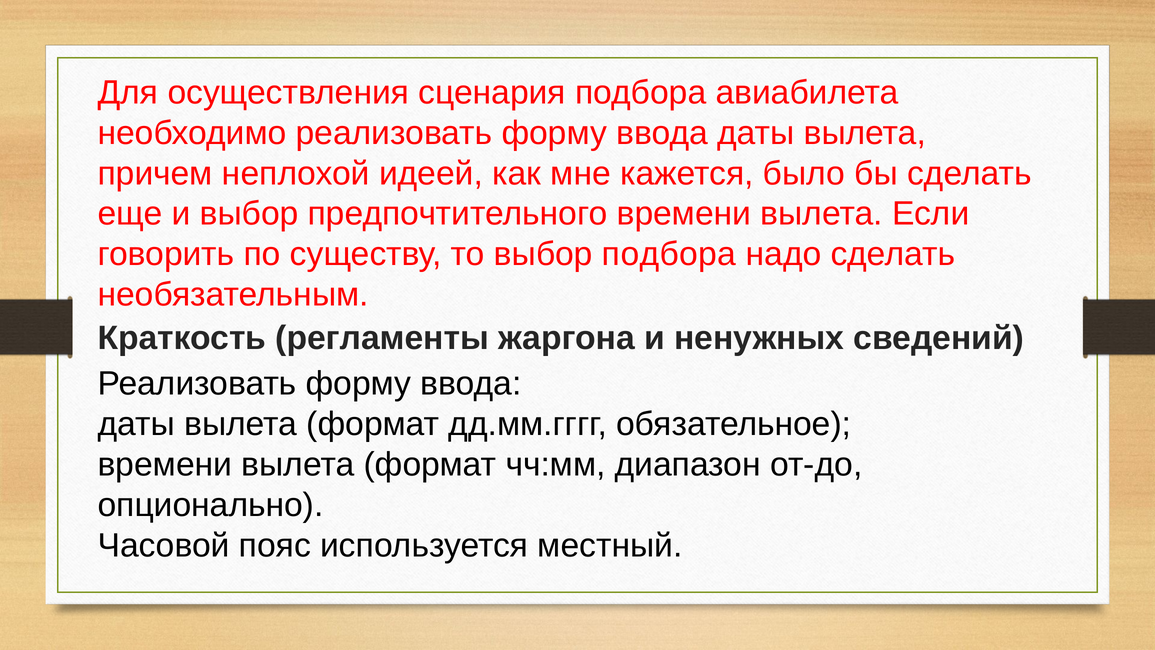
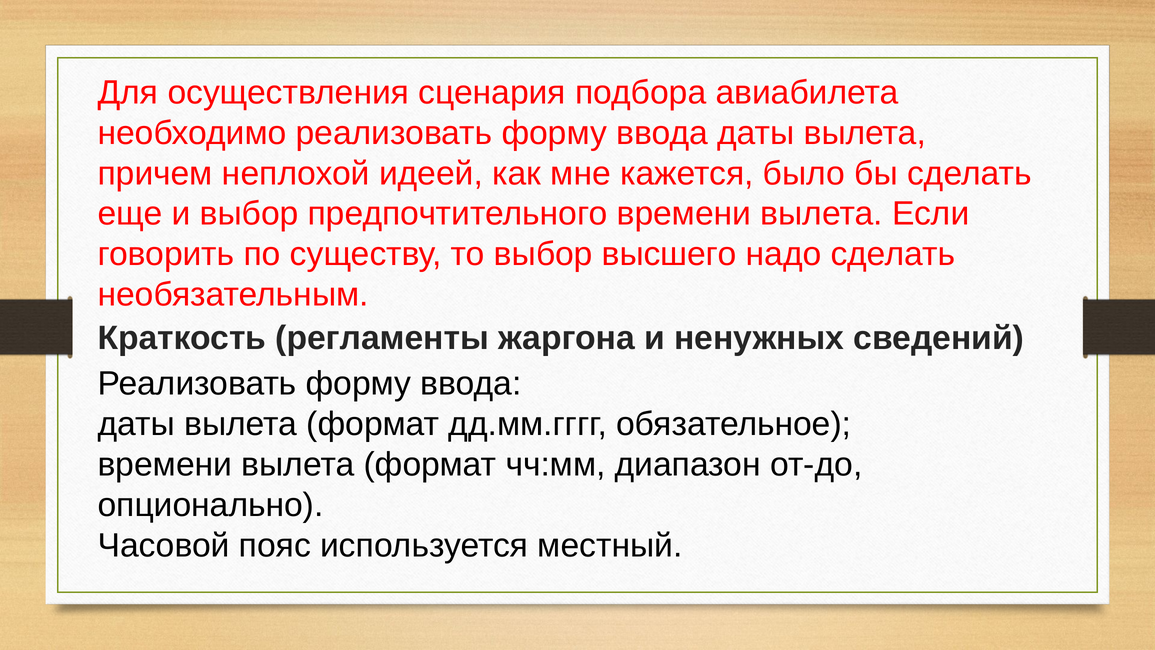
выбор подбора: подбора -> высшего (669, 254)
